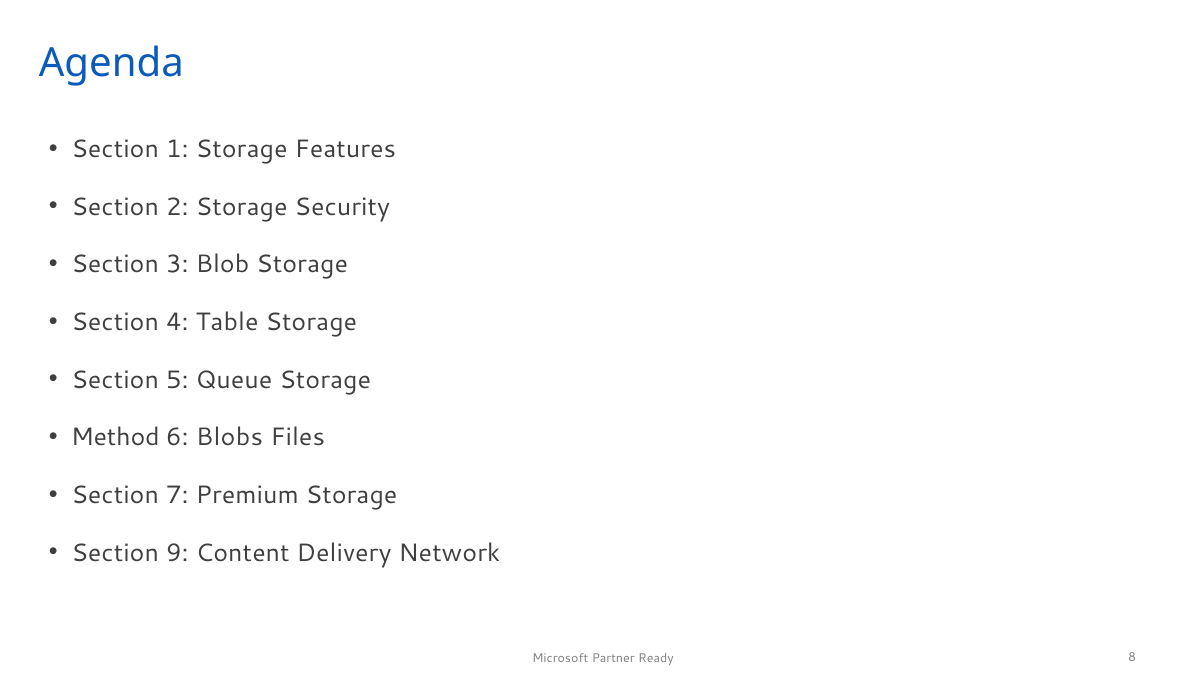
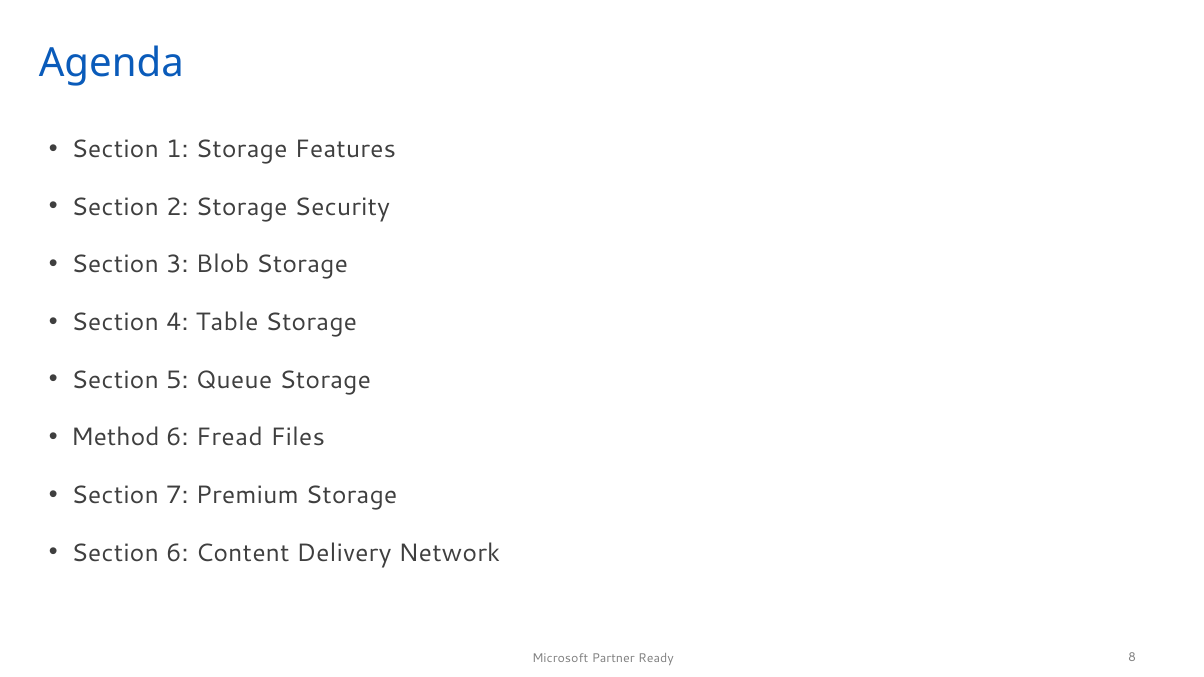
Blobs: Blobs -> Fread (229, 438)
Section 9: 9 -> 6 (177, 553)
